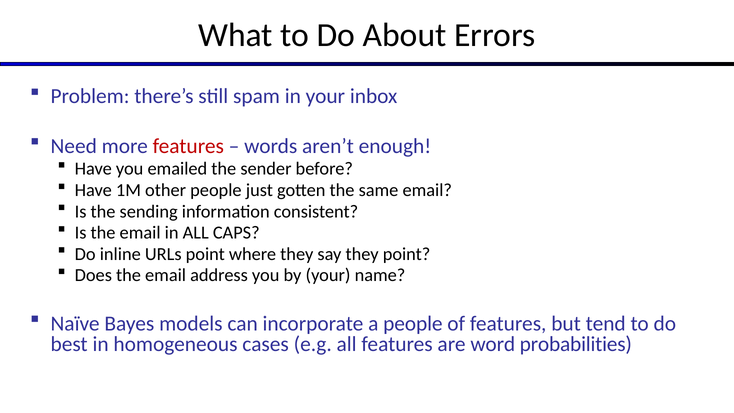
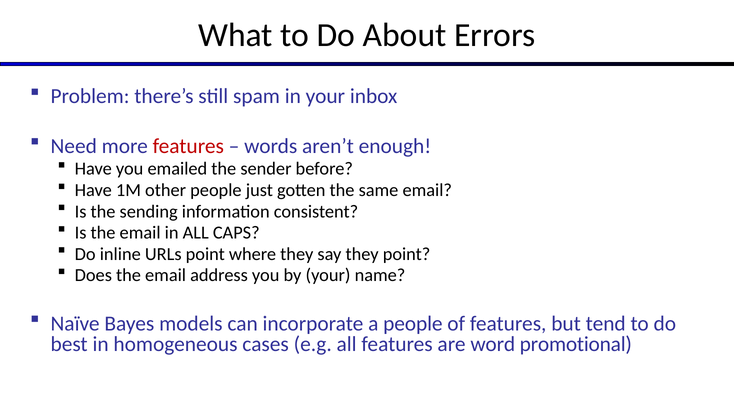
probabilities: probabilities -> promotional (576, 344)
